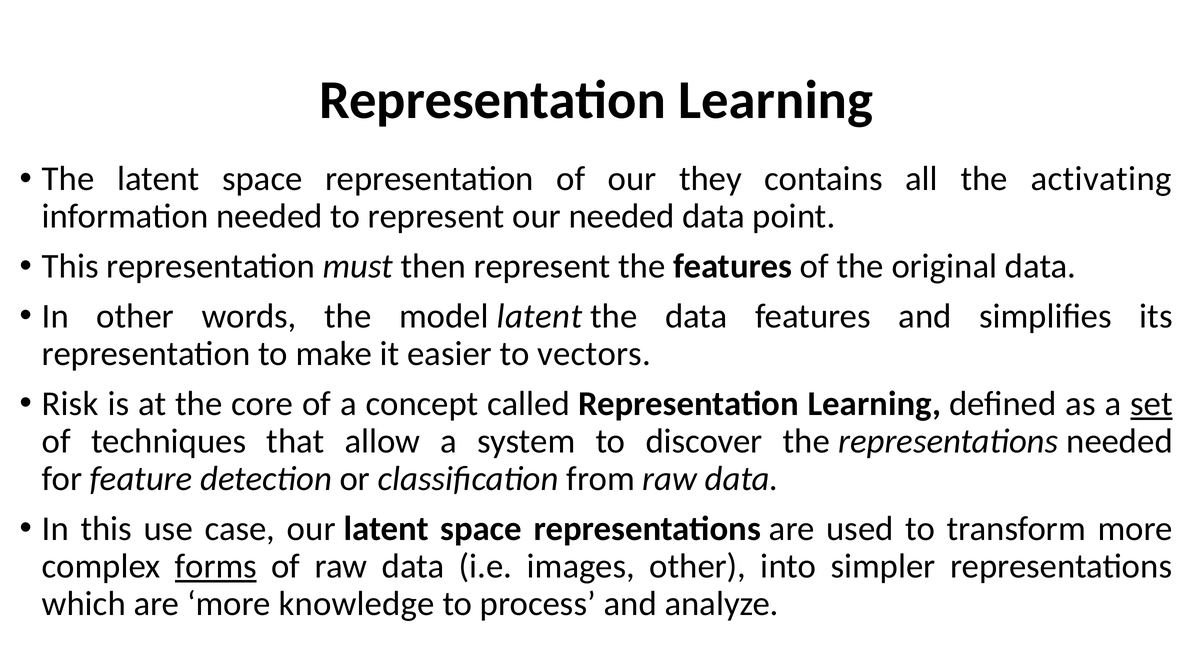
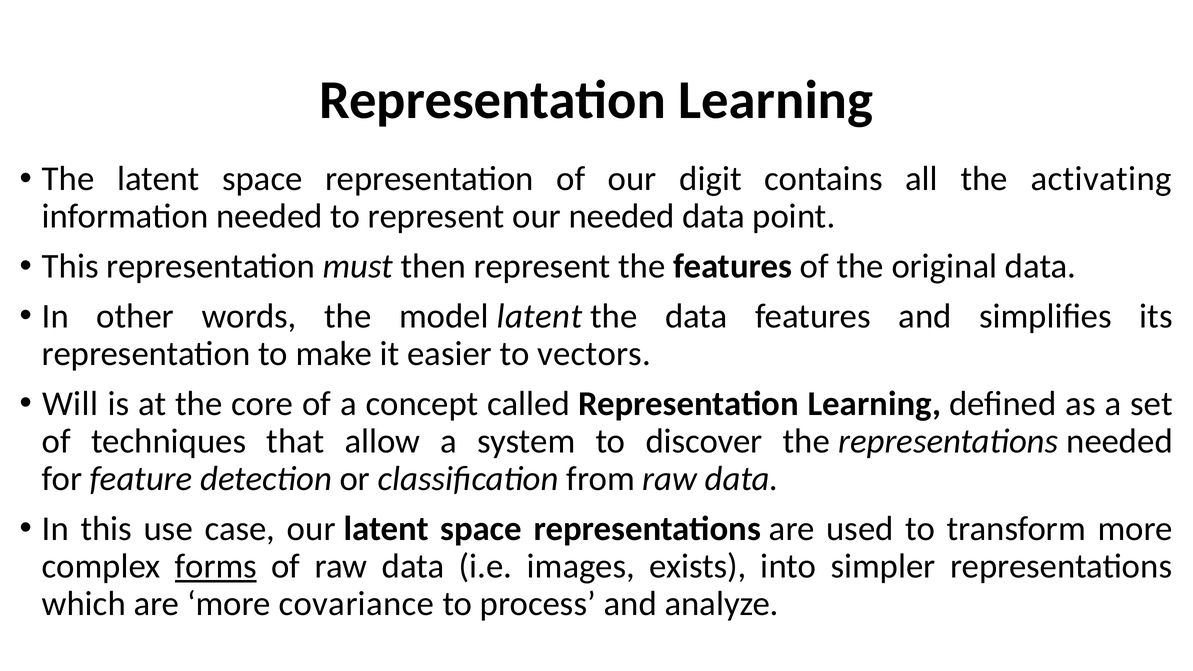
they: they -> digit (711, 179)
Risk: Risk -> Will (70, 404)
set underline: present -> none (1151, 404)
images other: other -> exists (698, 566)
knowledge: knowledge -> covariance (356, 604)
